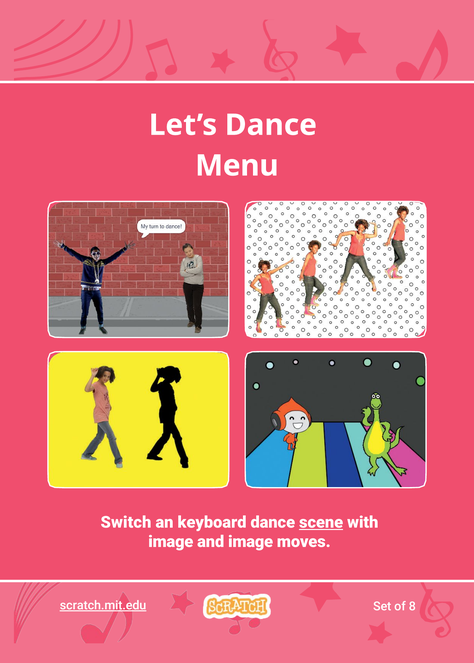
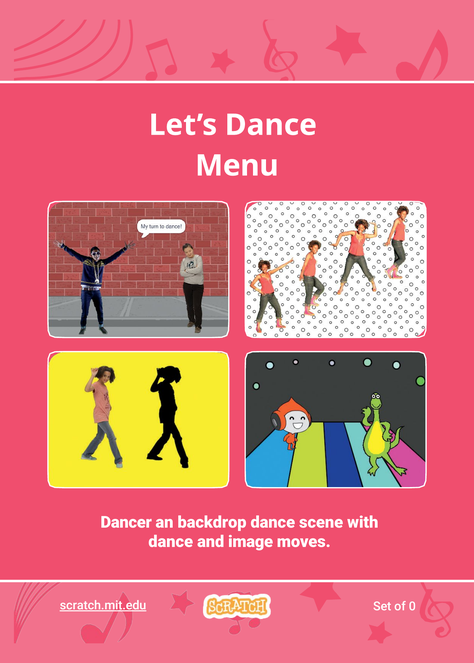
Switch: Switch -> Dancer (126, 523)
keyboard: keyboard -> backdrop (212, 523)
scene underline: present -> none (321, 523)
image: image -> dance (171, 542)
8: 8 -> 0 (412, 607)
